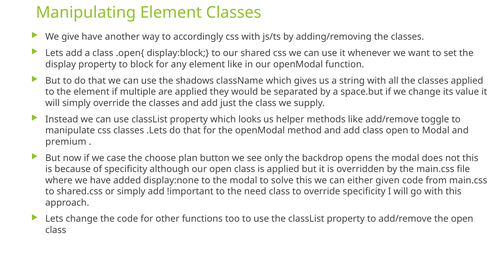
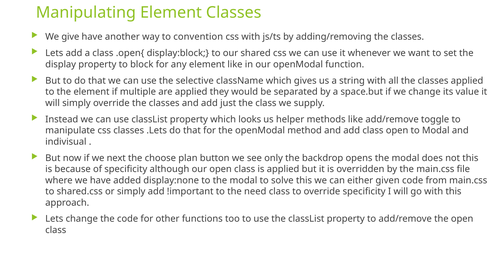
accordingly: accordingly -> convention (198, 37)
shadows: shadows -> selective (195, 81)
premium: premium -> indivisual (66, 142)
case: case -> next (116, 158)
